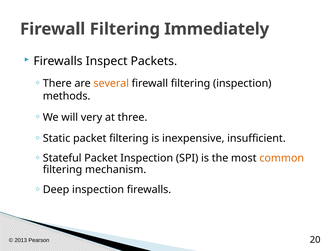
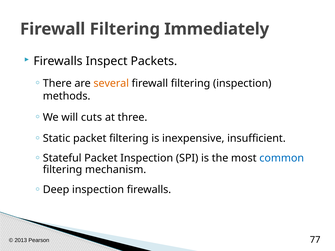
very: very -> cuts (91, 117)
common colour: orange -> blue (282, 158)
20: 20 -> 77 (315, 240)
